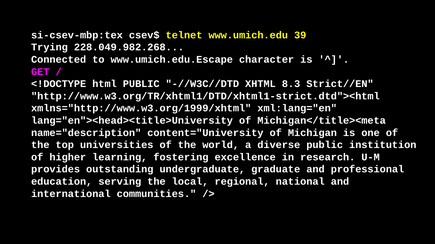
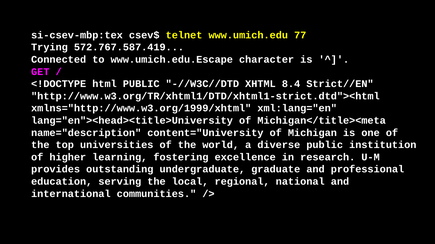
39: 39 -> 77 (300, 35)
228.049.982.268: 228.049.982.268 -> 572.767.587.419 (129, 47)
8.3: 8.3 -> 8.4 (291, 84)
